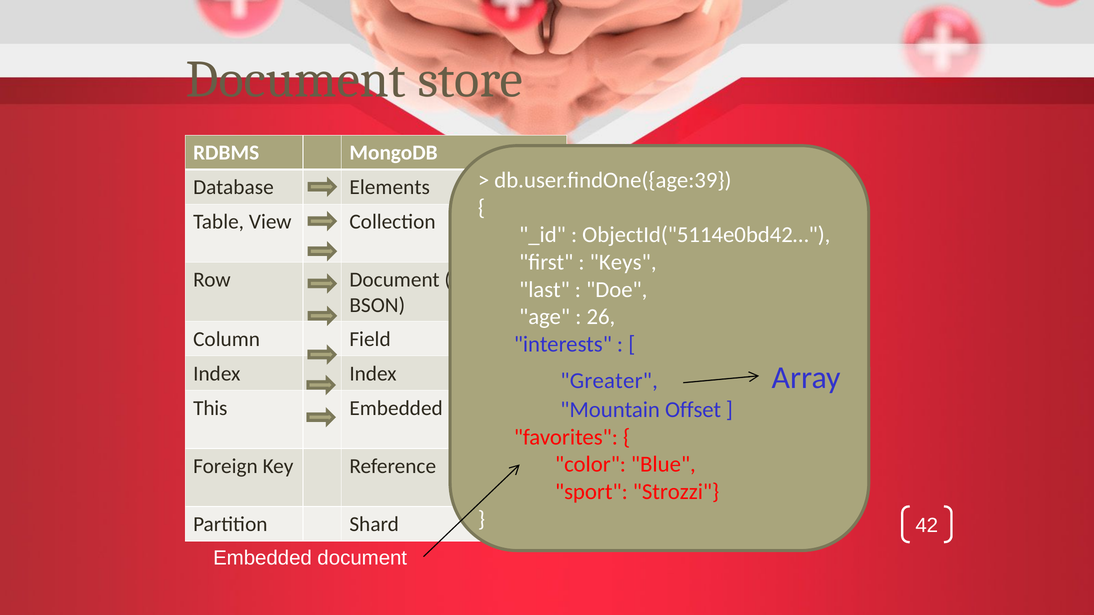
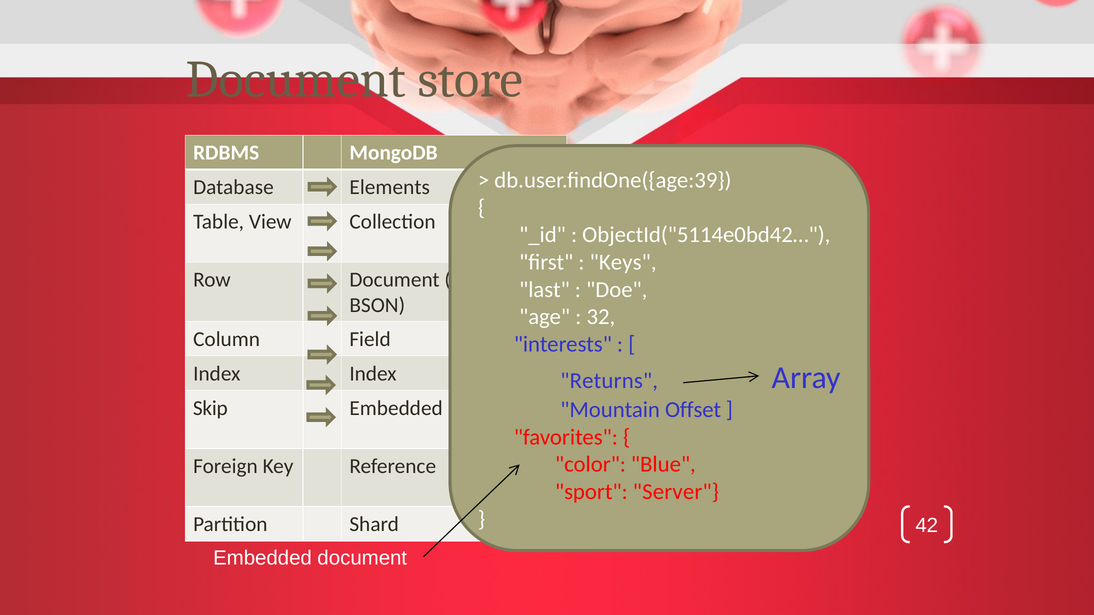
26: 26 -> 32 (601, 317)
Greater: Greater -> Returns (609, 381)
This: This -> Skip (210, 408)
Strozzi: Strozzi -> Server (676, 492)
